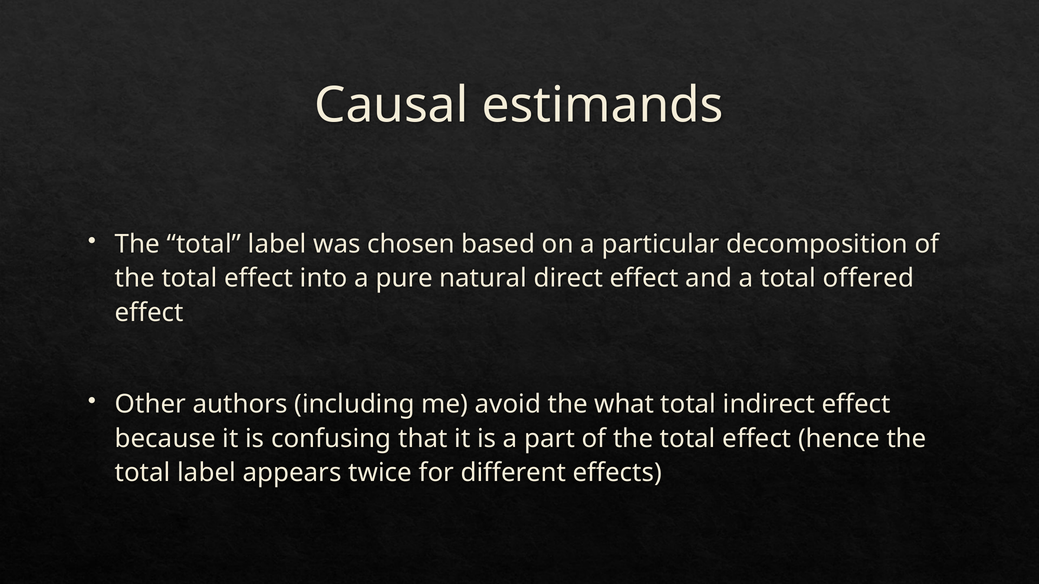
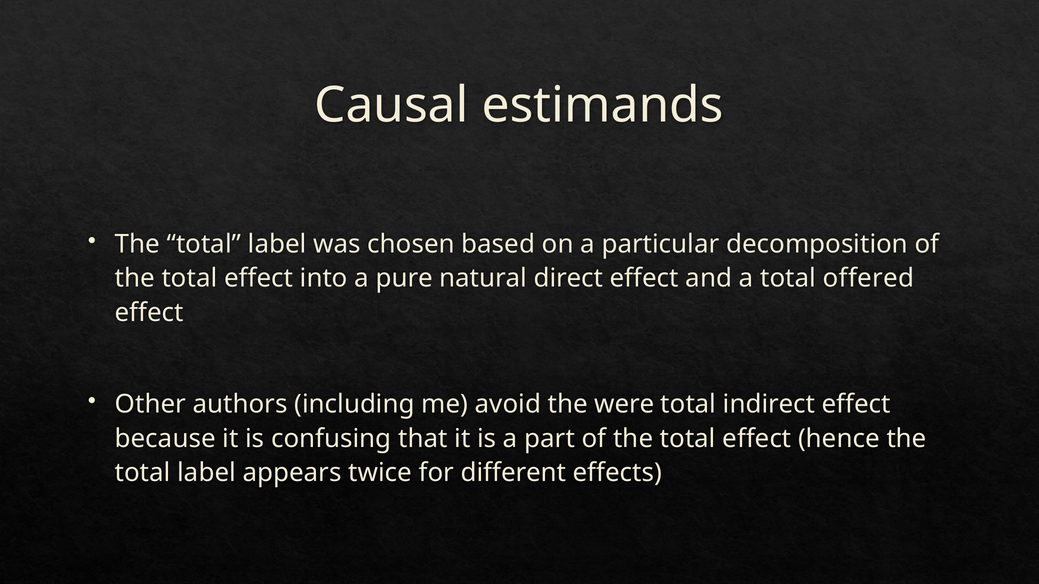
what: what -> were (624, 405)
